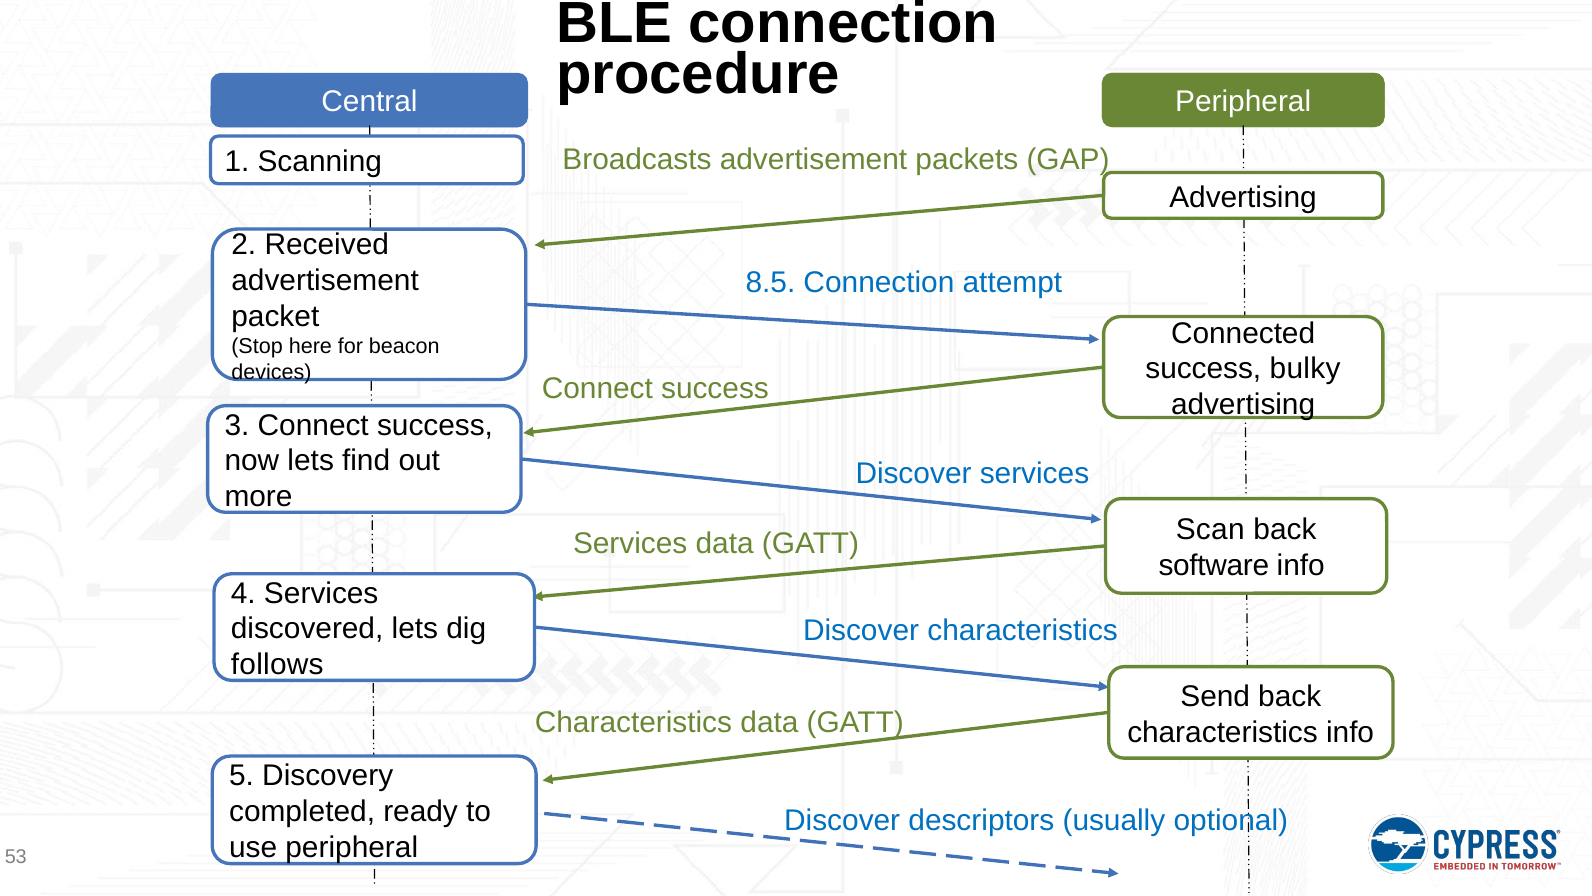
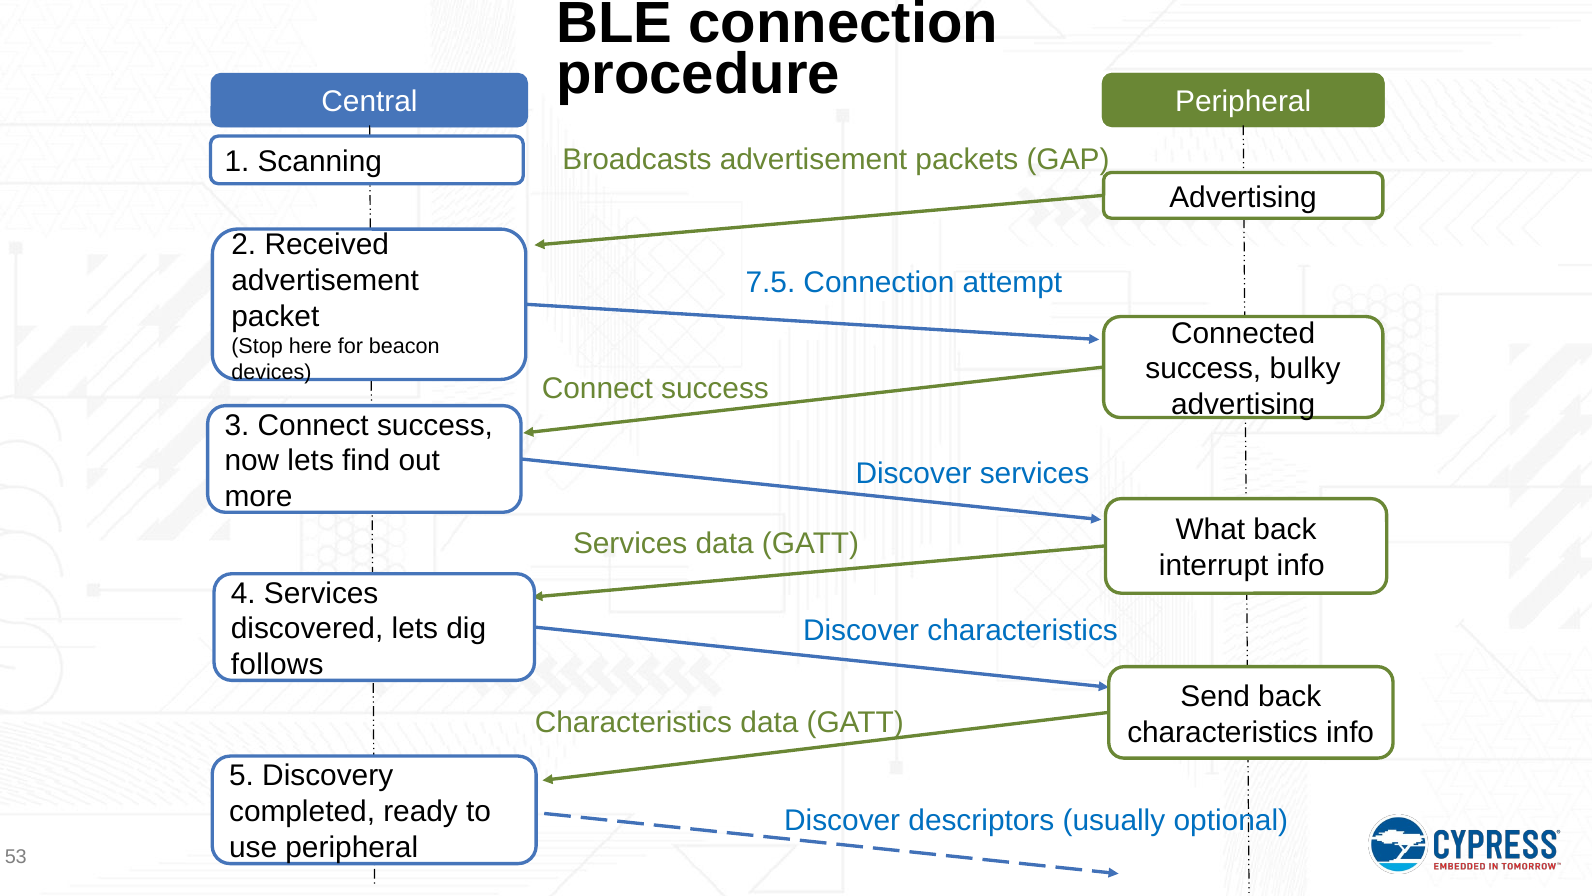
8.5: 8.5 -> 7.5 (770, 283)
Scan: Scan -> What (1210, 530)
software: software -> interrupt (1214, 566)
